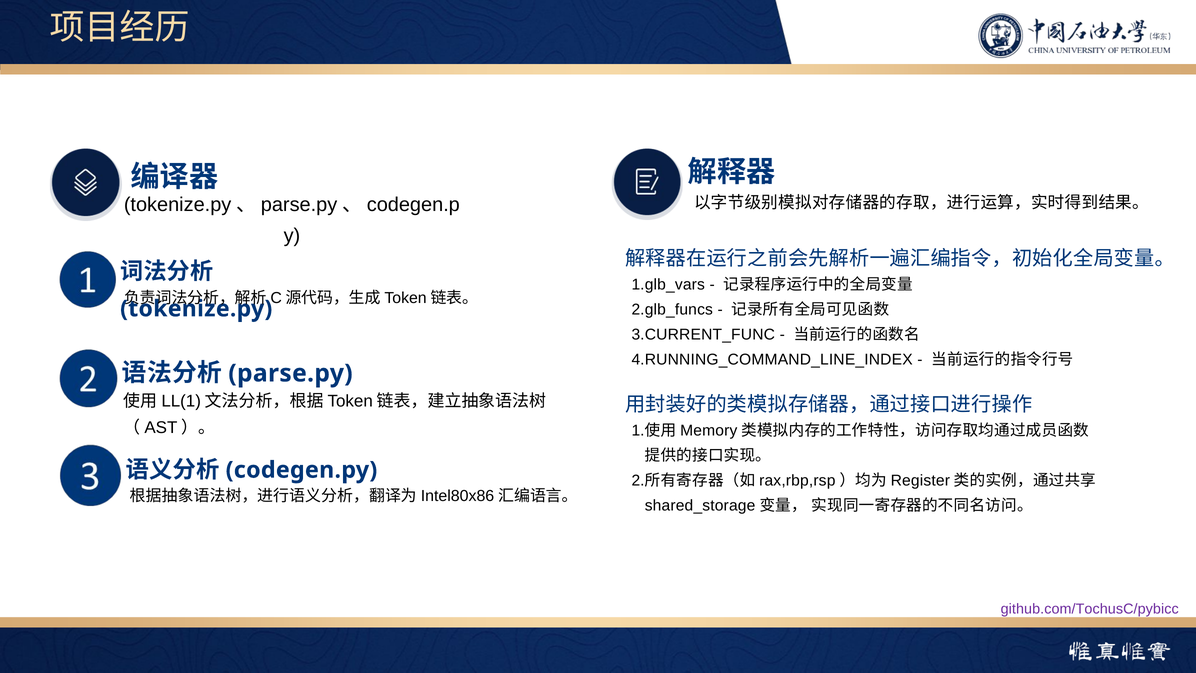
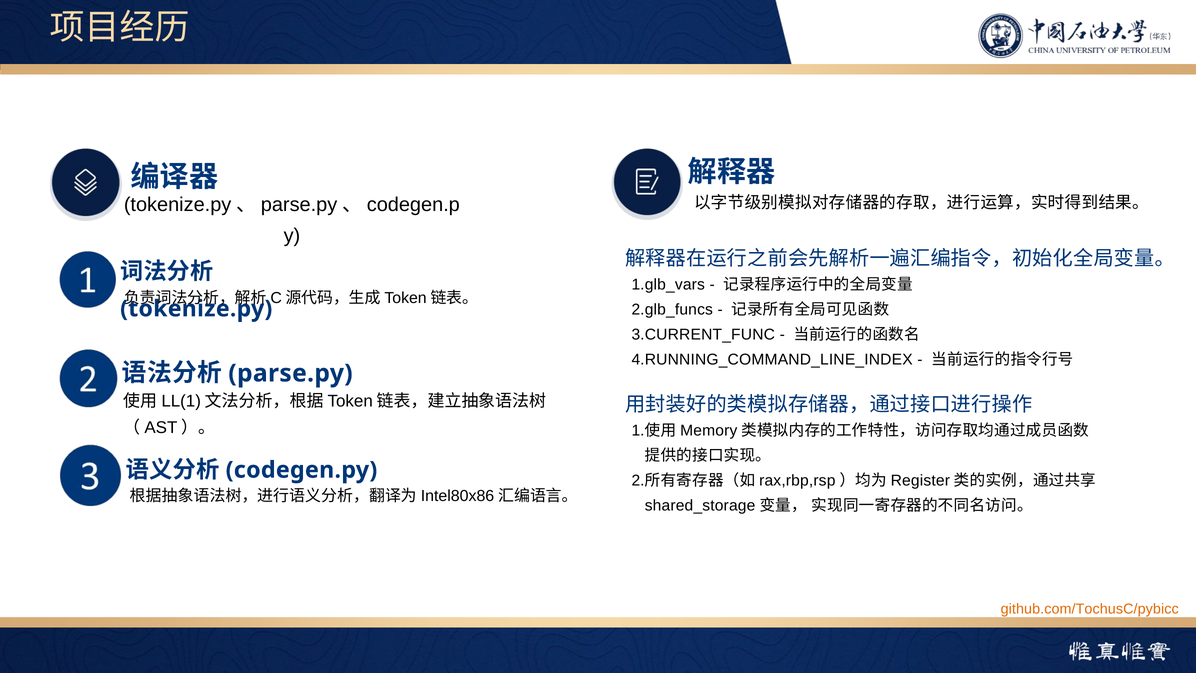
github.com/TochusC/pybicc colour: purple -> orange (1090, 609)
